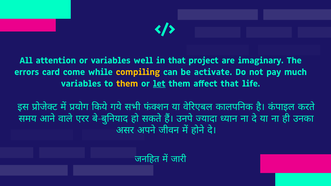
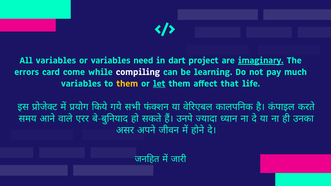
All attention: attention -> variables (56, 60)
well: well -> need (143, 60)
in that: that -> dart (177, 60)
imaginary underline: none -> present (261, 60)
compiling colour: yellow -> white (138, 72)
activate: activate -> learning (213, 72)
